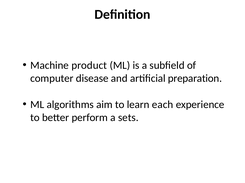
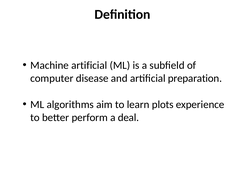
Machine product: product -> artificial (89, 66)
each: each -> plots (163, 105)
sets: sets -> deal (128, 118)
